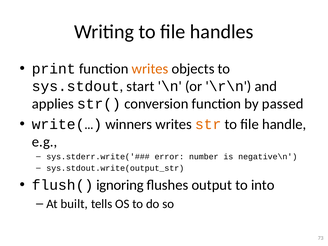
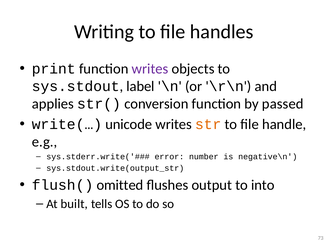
writes colour: orange -> purple (150, 69)
start: start -> label (141, 86)
winners: winners -> unicode (129, 124)
ignoring: ignoring -> omitted (120, 185)
